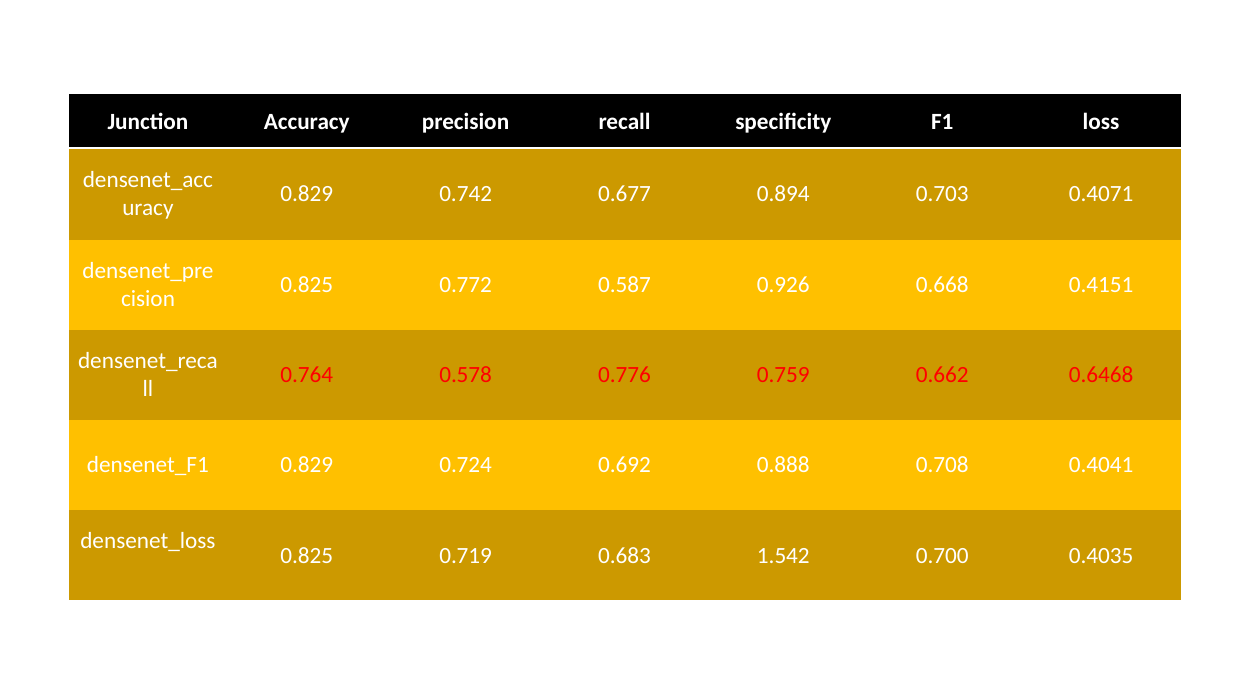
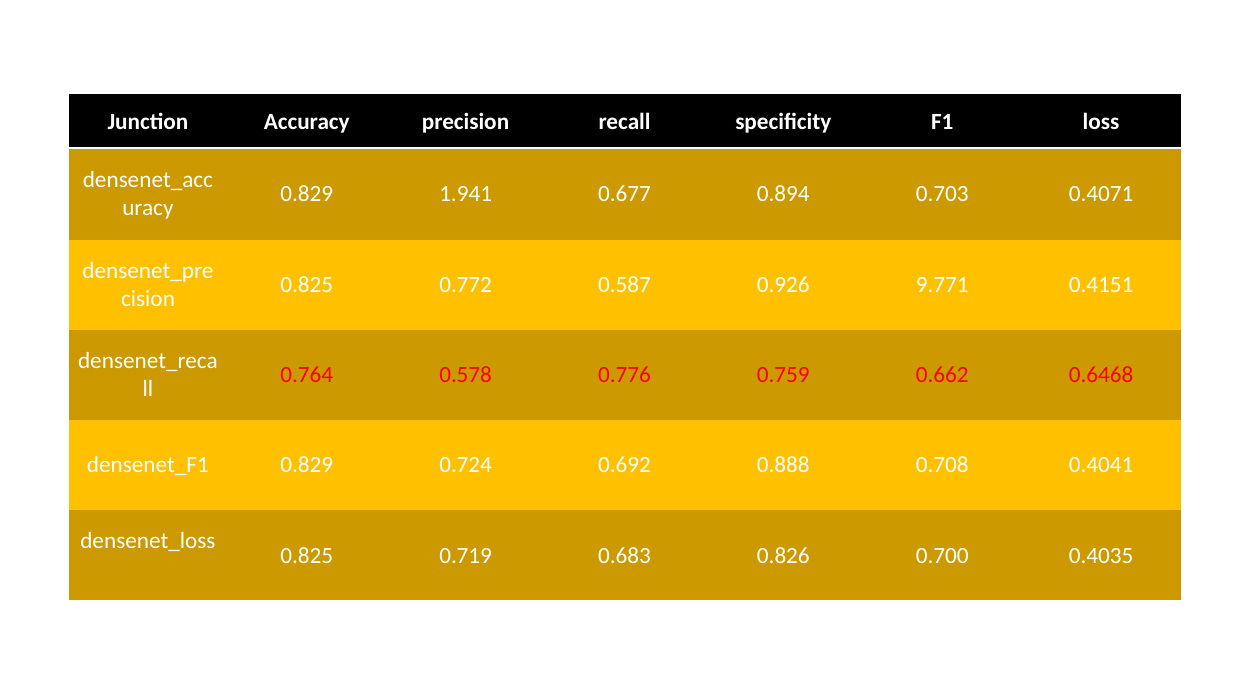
0.742: 0.742 -> 1.941 (466, 194)
0.668: 0.668 -> 9.771 (942, 285)
1.542: 1.542 -> 0.826 (783, 555)
